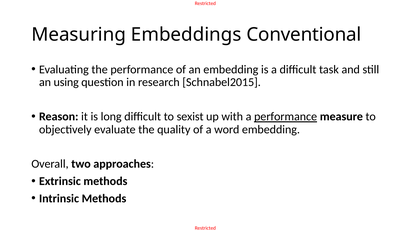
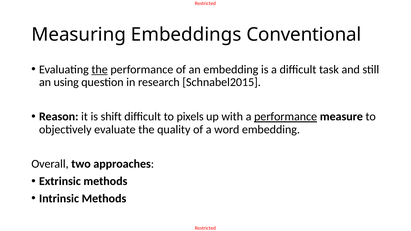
the underline: none -> present (100, 69)
long: long -> shift (111, 117)
sexist: sexist -> pixels (190, 117)
